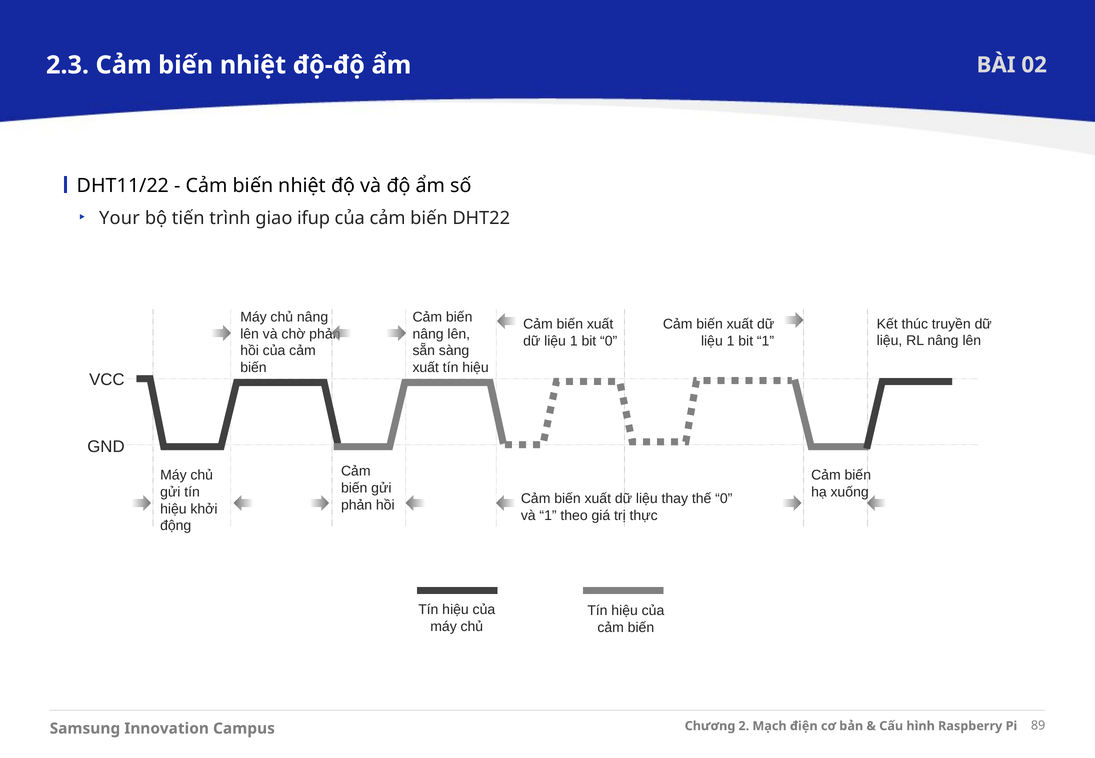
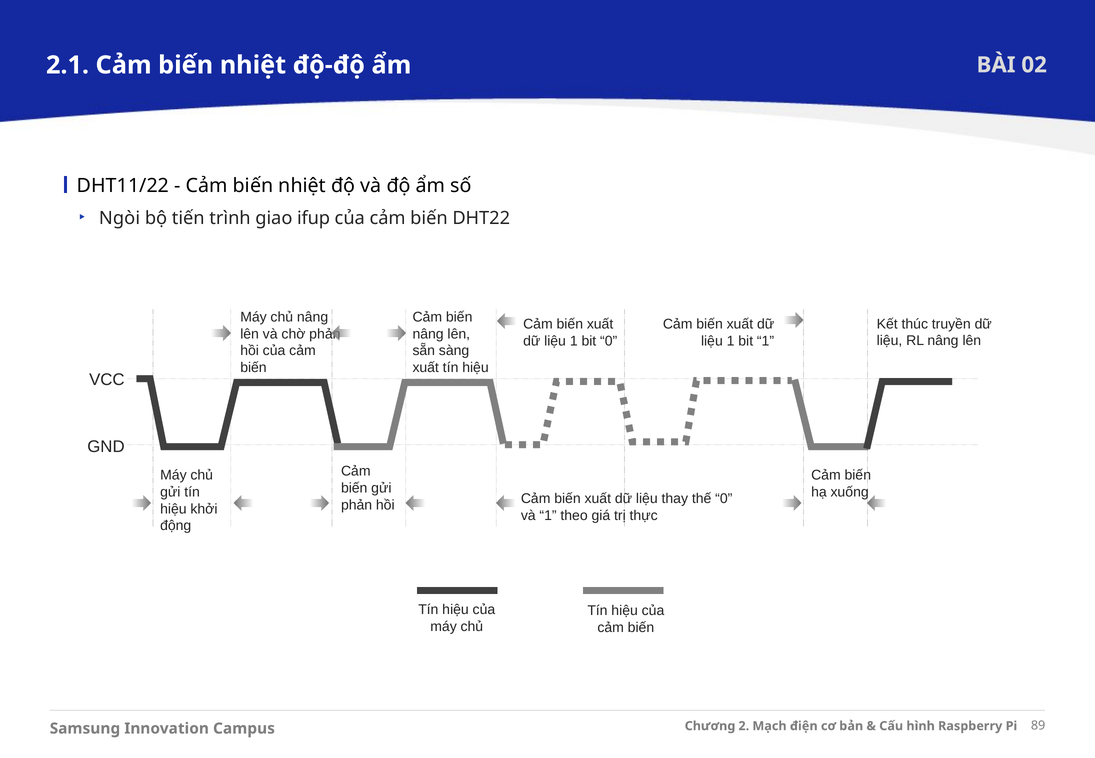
2.3: 2.3 -> 2.1 (68, 65)
Your: Your -> Ngòi (119, 218)
